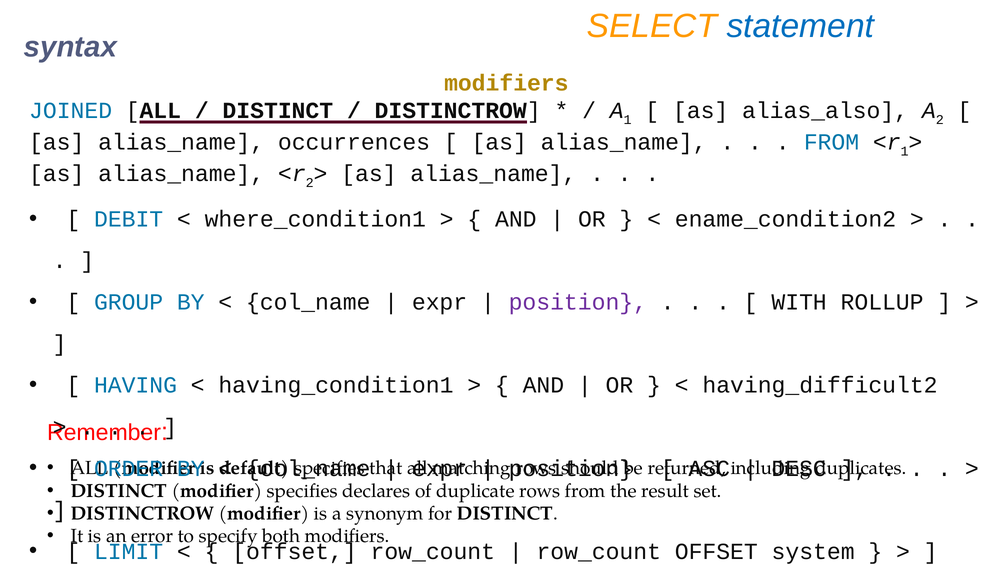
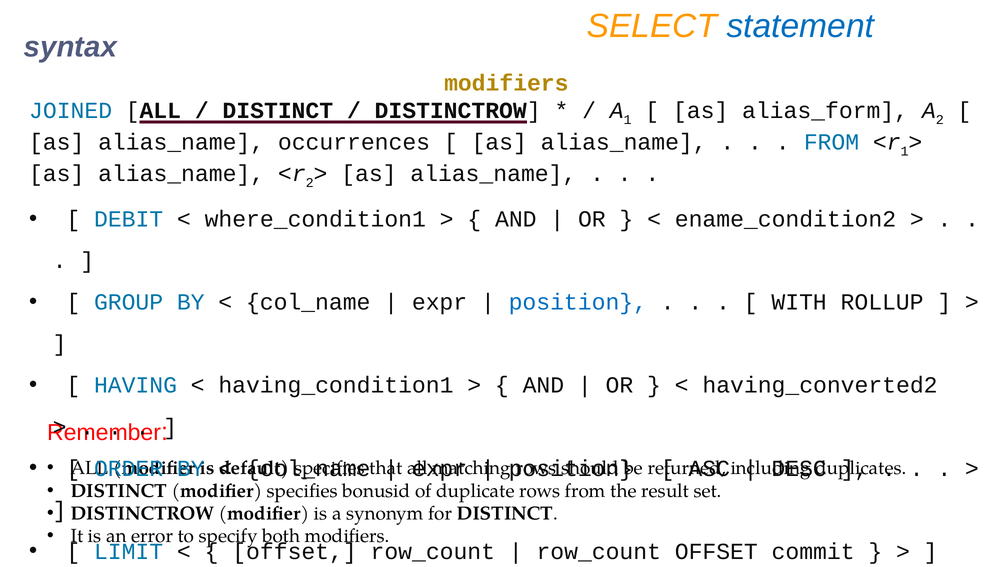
alias_also: alias_also -> alias_form (825, 111)
position colour: purple -> blue (578, 302)
having_difficult2: having_difficult2 -> having_converted2 (820, 385)
declares: declares -> bonusid (376, 491)
system: system -> commit (813, 552)
